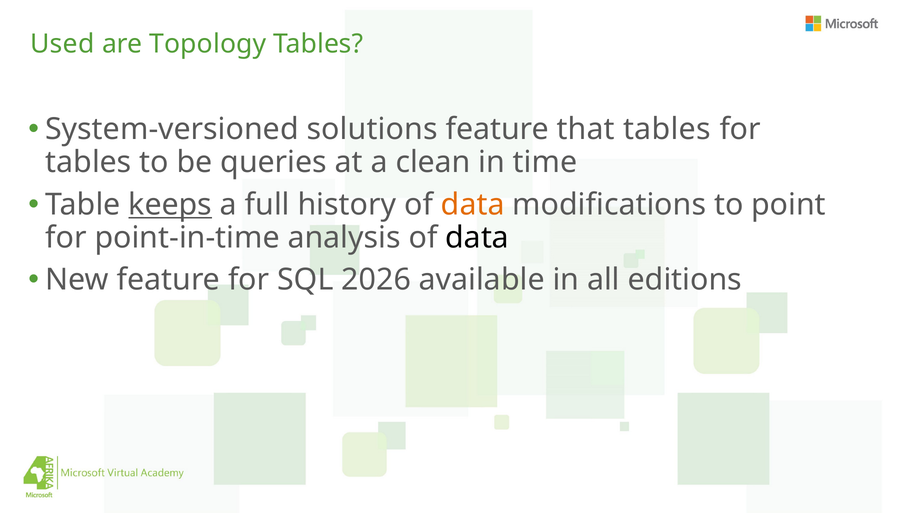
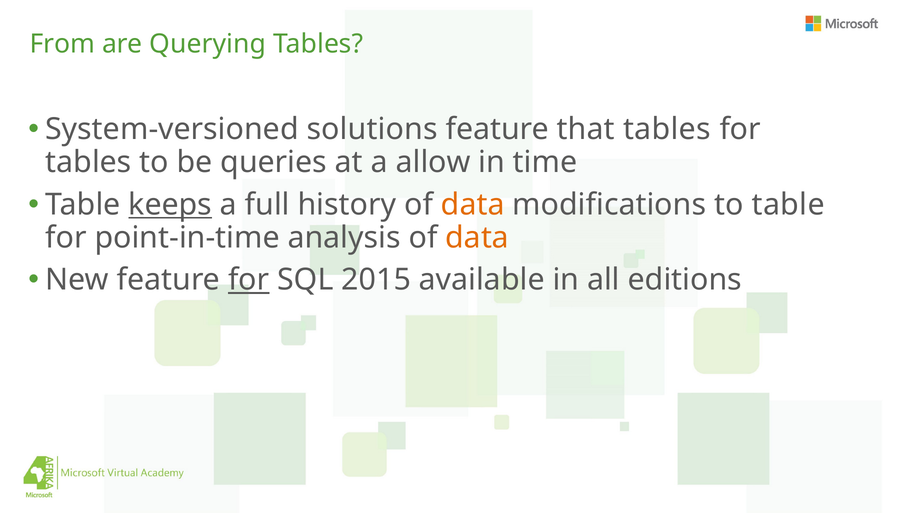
Used: Used -> From (63, 44)
Topology: Topology -> Querying (208, 44)
clean: clean -> allow (433, 162)
to point: point -> table (788, 204)
data colour: black -> orange (477, 237)
for underline: none -> present (249, 280)
2026: 2026 -> 2015 (376, 280)
